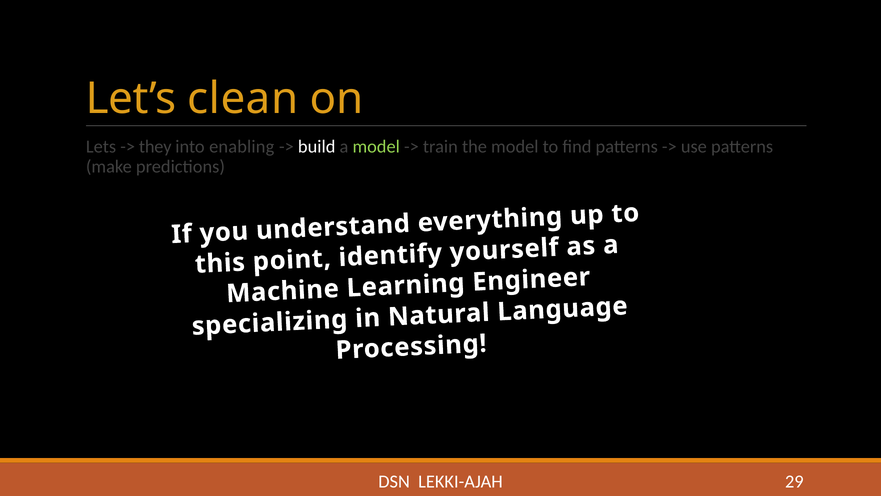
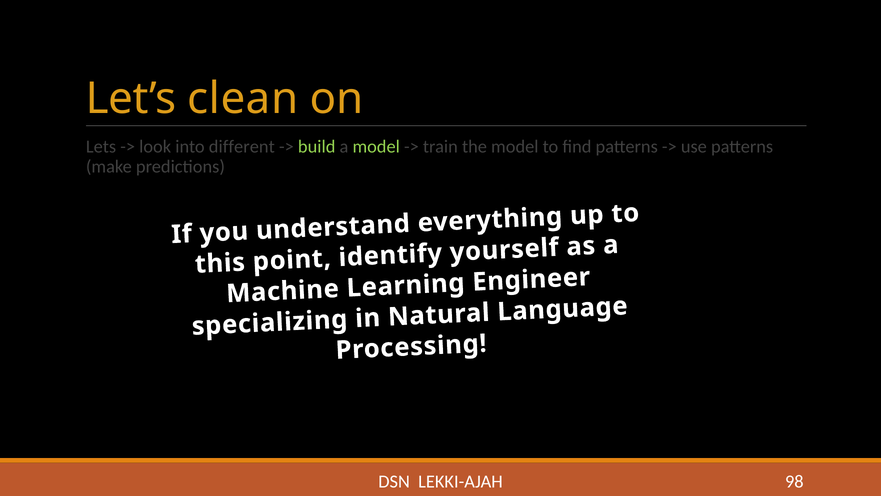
they: they -> look (155, 146)
enabling: enabling -> different (242, 146)
build colour: white -> light green (317, 146)
29: 29 -> 98 (794, 481)
